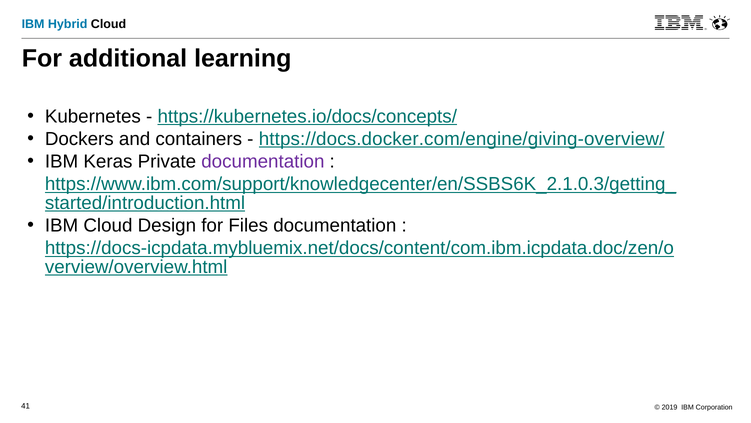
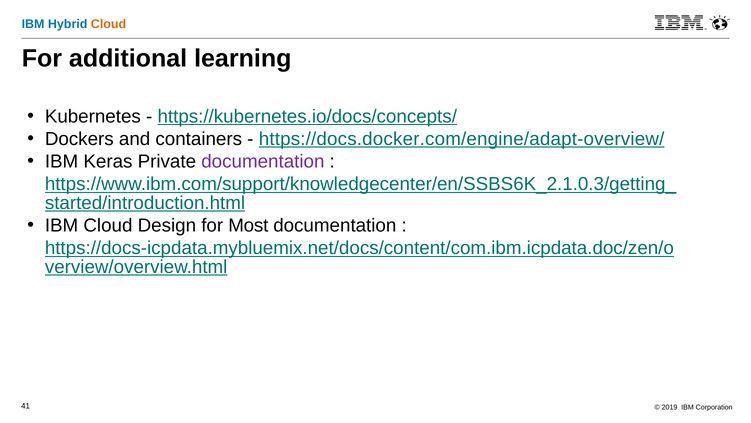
Cloud colour: black -> orange (109, 24)
https://docs.docker.com/engine/giving-overview/: https://docs.docker.com/engine/giving-overview/ -> https://docs.docker.com/engine/adapt-overview/ (462, 139)
Files: Files -> Most (248, 225)
